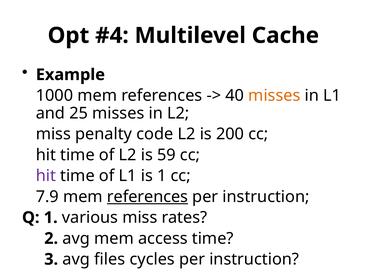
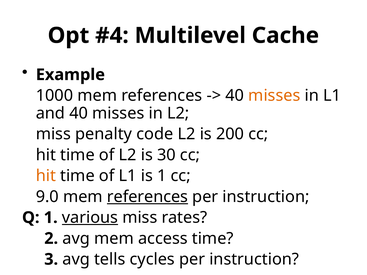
and 25: 25 -> 40 (79, 113)
59: 59 -> 30 (166, 155)
hit colour: purple -> orange (46, 176)
7.9: 7.9 -> 9.0 (47, 197)
various underline: none -> present (90, 218)
files: files -> tells (110, 260)
